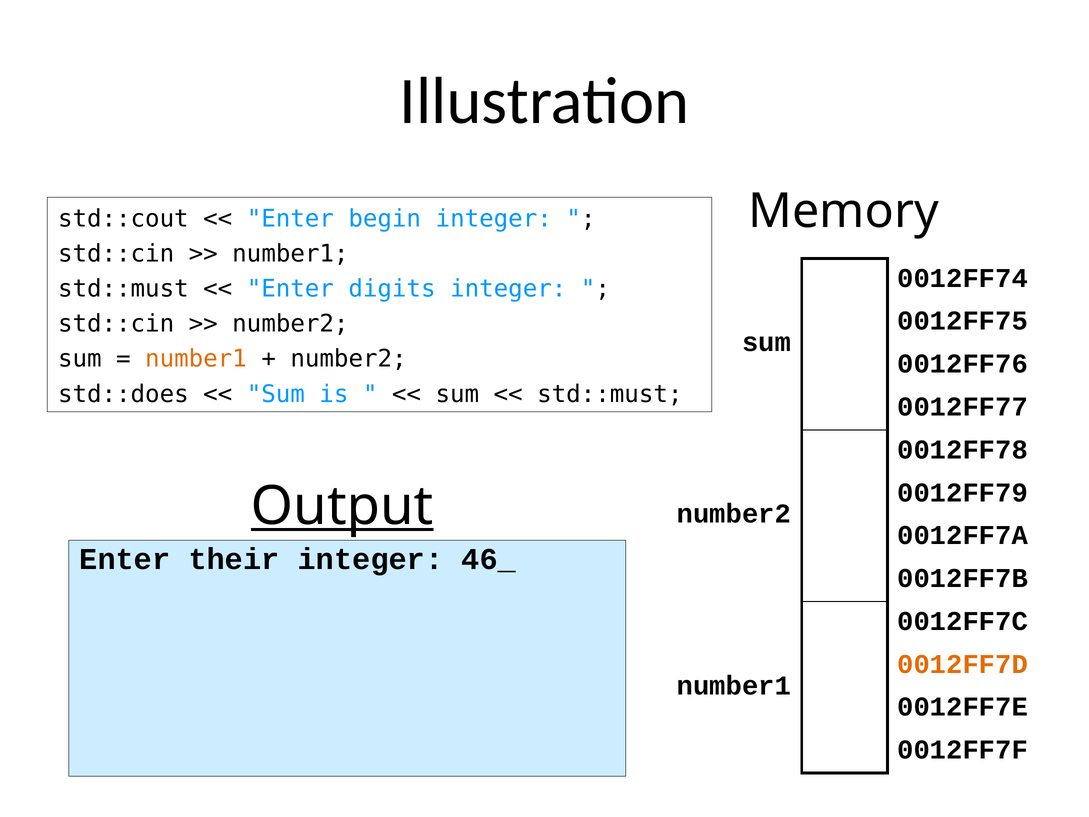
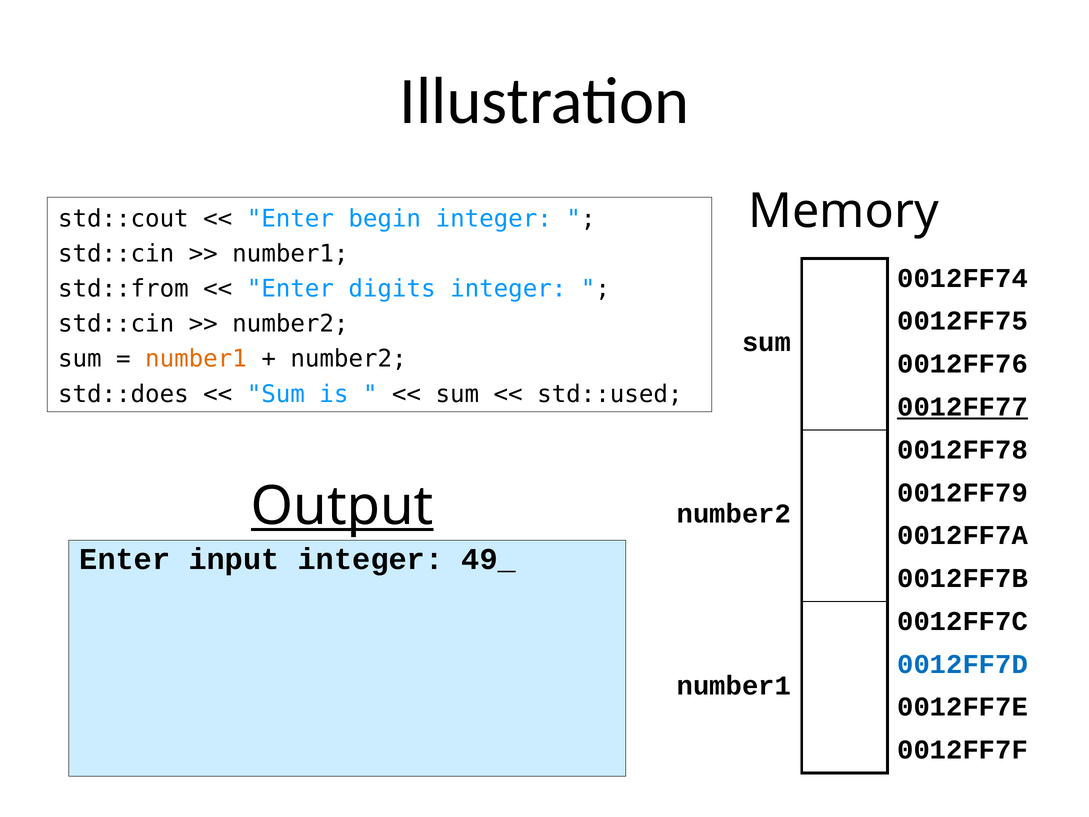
std::must: std::must -> std::from (123, 289)
std::must: std::must -> std::used (610, 394)
0012FF77 underline: none -> present (963, 407)
their: their -> input (234, 559)
46_: 46_ -> 49_ (489, 559)
0012FF7D colour: orange -> blue (963, 664)
